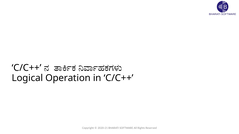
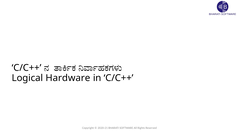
Operation: Operation -> Hardware (68, 78)
